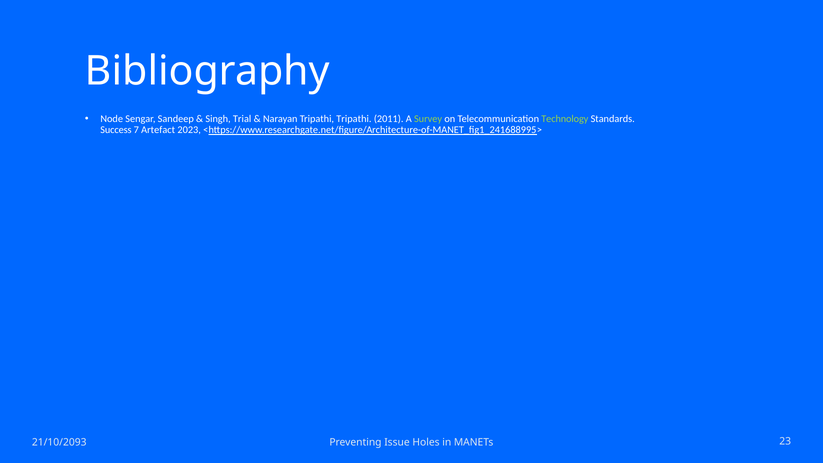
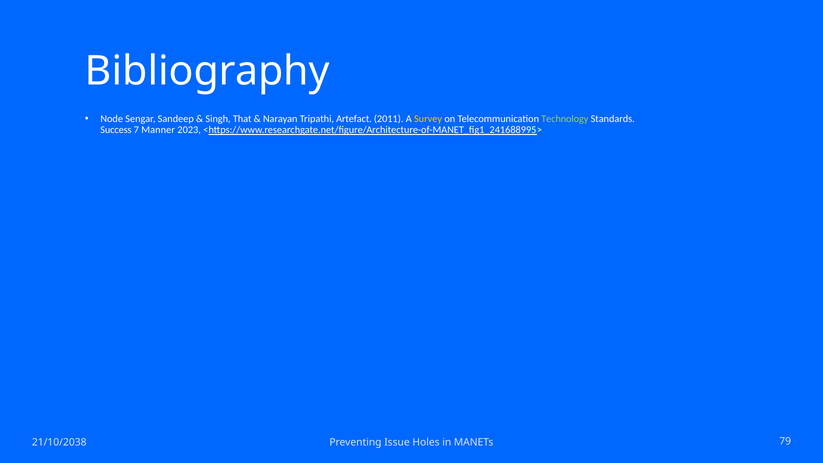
Trial: Trial -> That (242, 119)
Tripathi Tripathi: Tripathi -> Artefact (354, 119)
Survey colour: light green -> yellow (428, 119)
Artefact: Artefact -> Manner (158, 130)
21/10/2093: 21/10/2093 -> 21/10/2038 (59, 442)
23: 23 -> 79 (785, 441)
